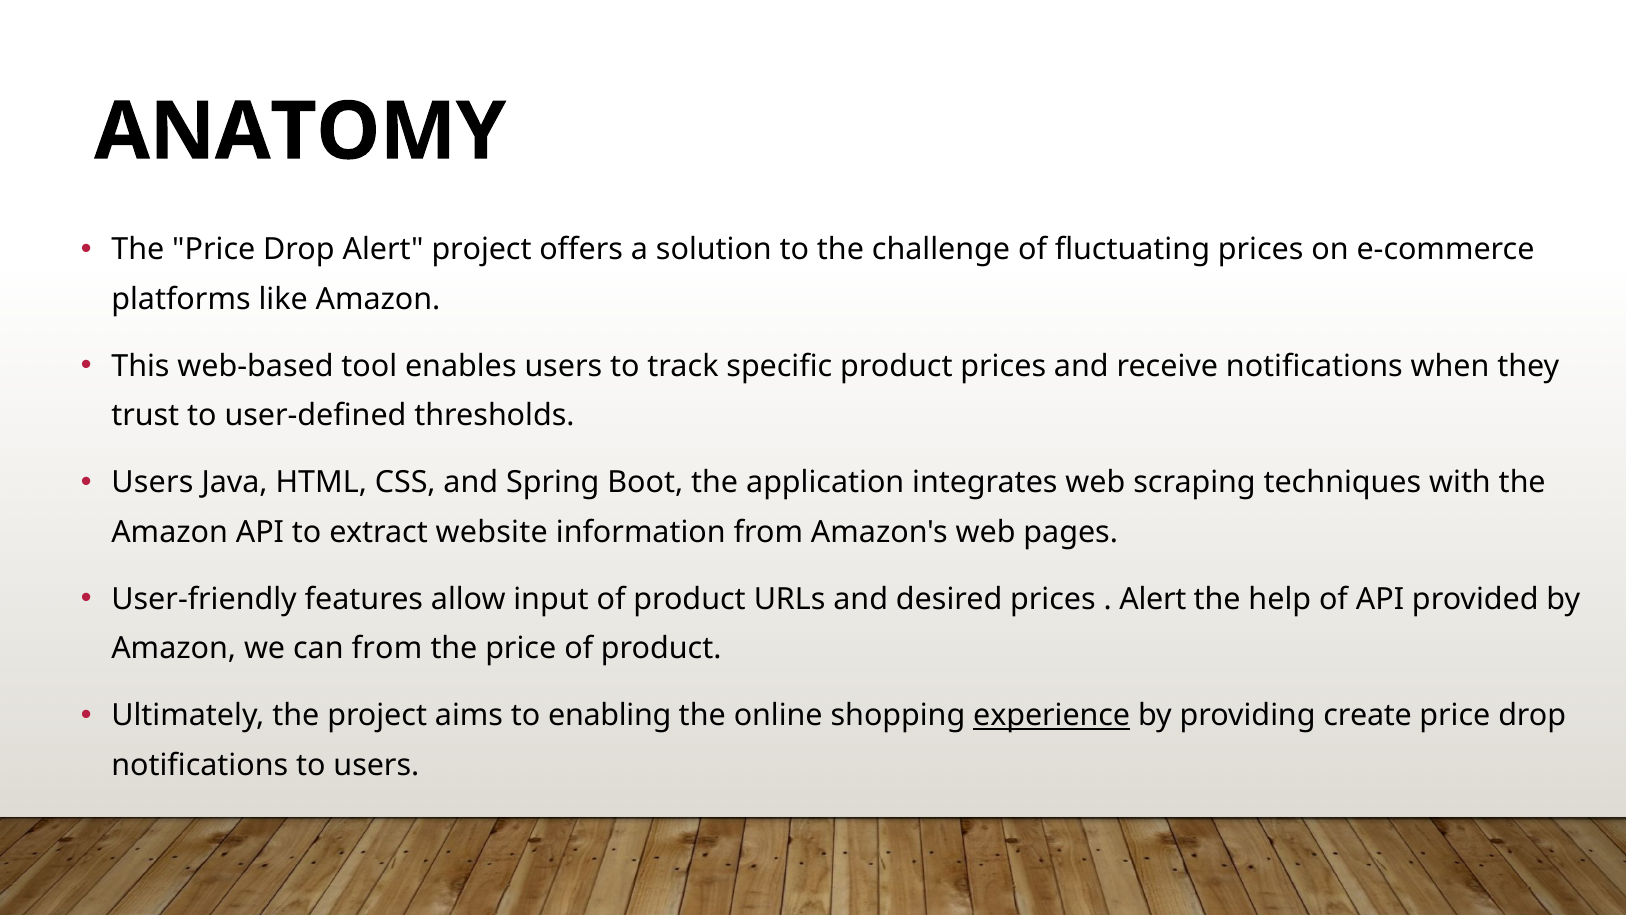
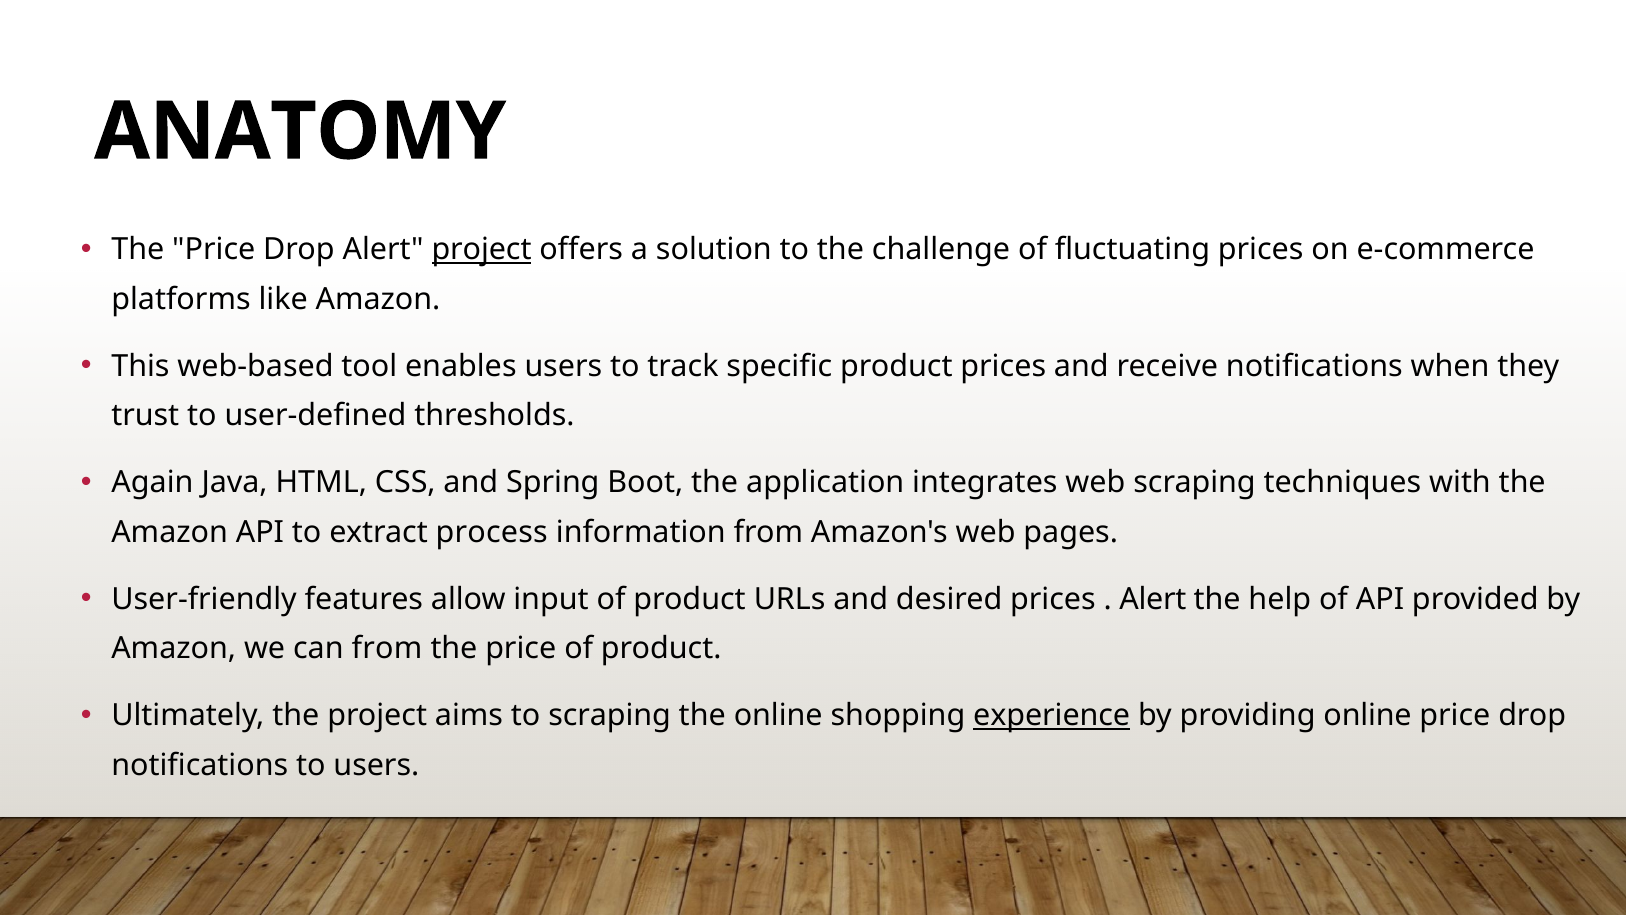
project underline: none -> present (482, 250)
Users: Users -> Again (152, 482)
website: website -> process (492, 532)
to enabling: enabling -> scraping (610, 715)
providing create: create -> online (1368, 715)
